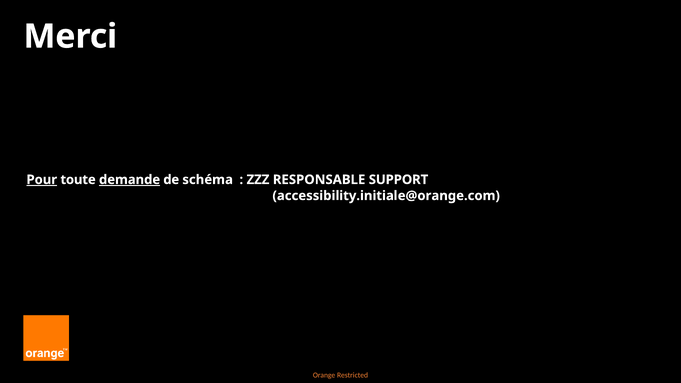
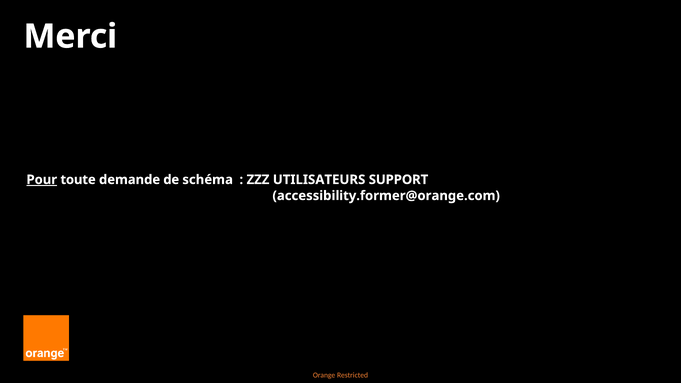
demande underline: present -> none (130, 180)
RESPONSABLE: RESPONSABLE -> UTILISATEURS (319, 180)
accessibility.initiale@orange.com: accessibility.initiale@orange.com -> accessibility.former@orange.com (386, 196)
